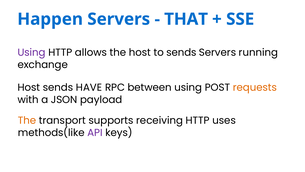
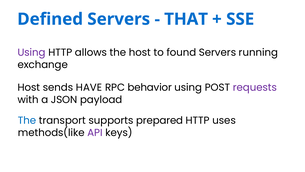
Happen: Happen -> Defined (50, 19)
to sends: sends -> found (181, 52)
between: between -> behavior (150, 87)
requests colour: orange -> purple (255, 87)
The colour: orange -> blue (27, 120)
receiving: receiving -> prepared (160, 120)
